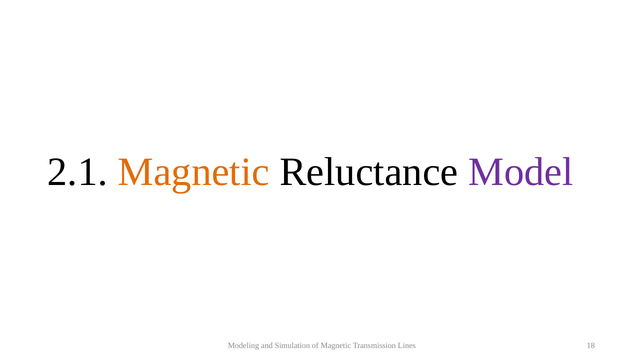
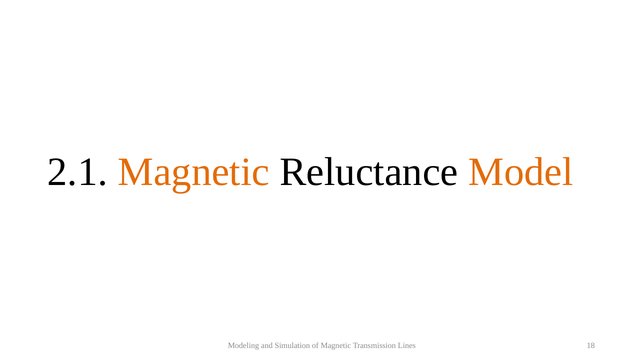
Model colour: purple -> orange (521, 172)
